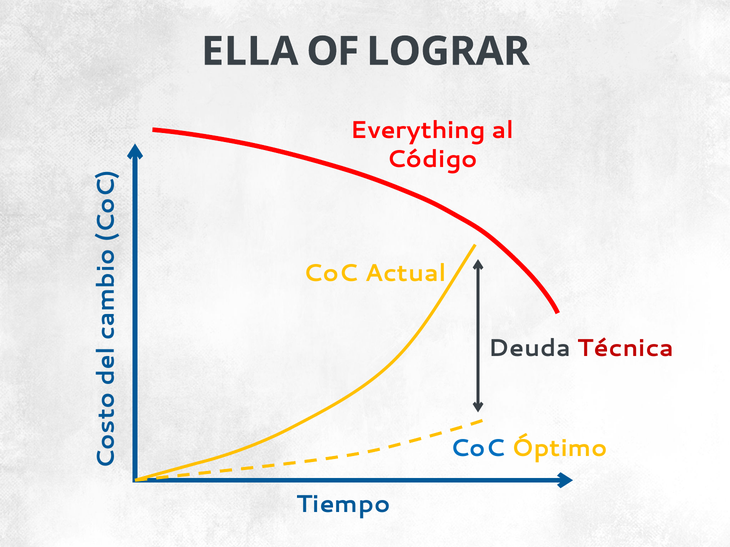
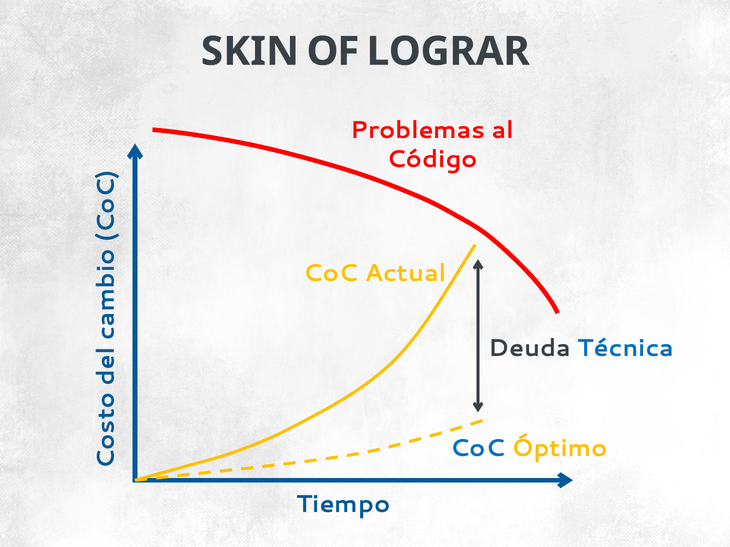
ELLA: ELLA -> SKIN (250, 51)
Everything: Everything -> Problemas (418, 130)
Técnica colour: red -> blue (626, 348)
